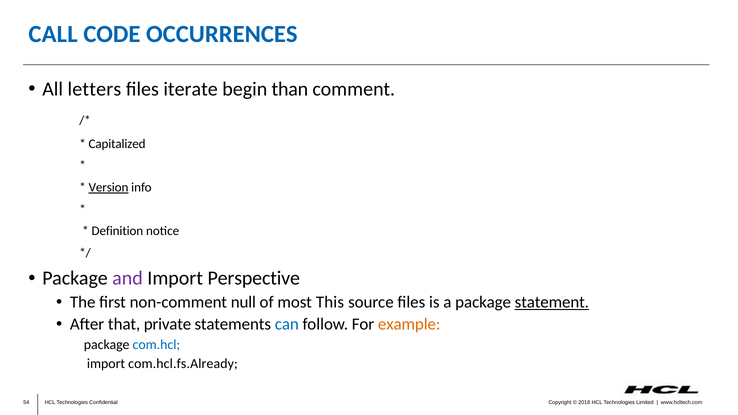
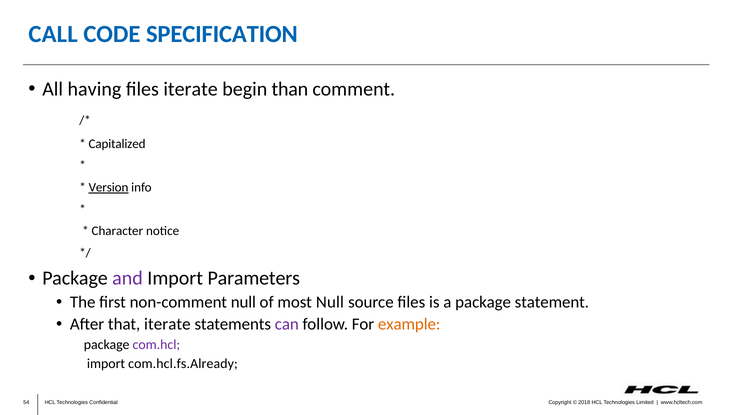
OCCURRENCES: OCCURRENCES -> SPECIFICATION (222, 34)
letters: letters -> having (94, 89)
Definition: Definition -> Character (117, 231)
Perspective: Perspective -> Parameters (254, 278)
most This: This -> Null (330, 302)
statement underline: present -> none (552, 302)
that private: private -> iterate (167, 324)
can colour: blue -> purple (287, 324)
com.hcl colour: blue -> purple (156, 345)
